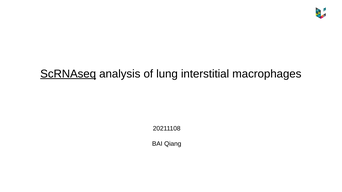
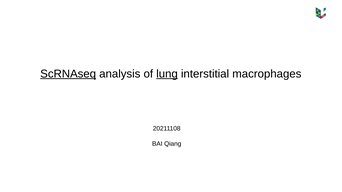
lung underline: none -> present (167, 74)
